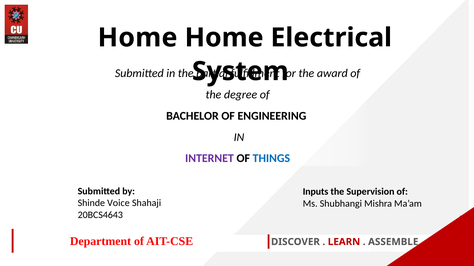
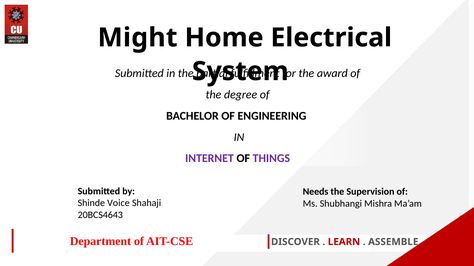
Home: Home -> Might (138, 38)
THINGS colour: blue -> purple (271, 159)
Inputs: Inputs -> Needs (316, 192)
